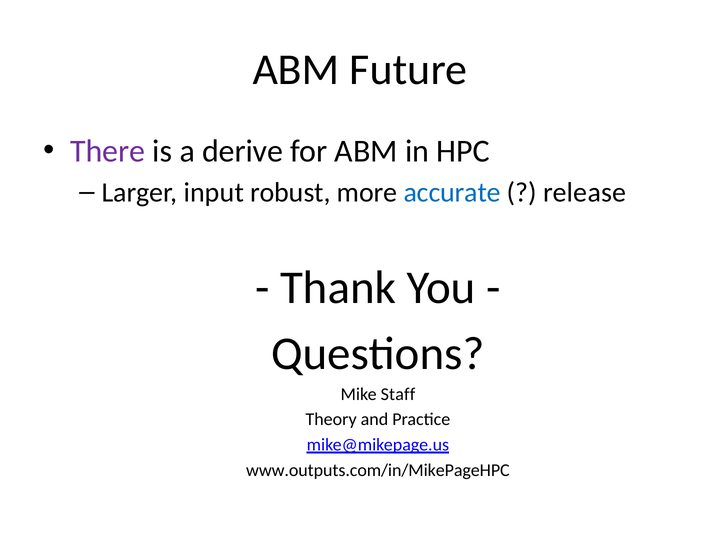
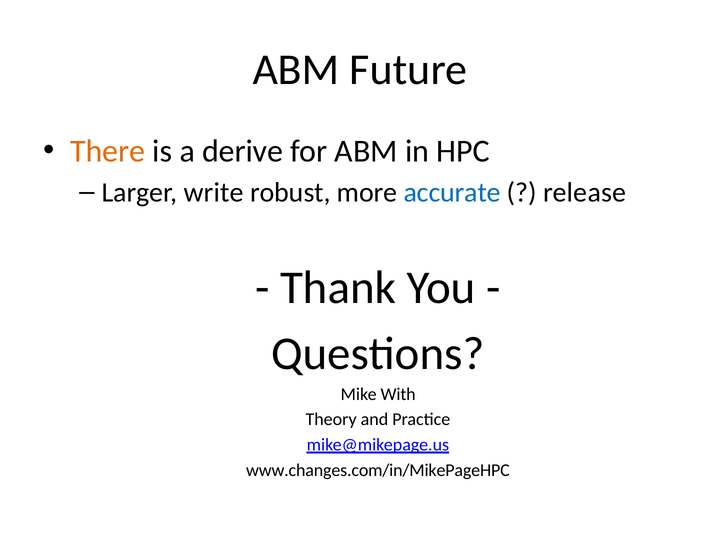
There colour: purple -> orange (108, 151)
input: input -> write (214, 192)
Staff: Staff -> With (398, 394)
www.outputs.com/in/MikePageHPC: www.outputs.com/in/MikePageHPC -> www.changes.com/in/MikePageHPC (378, 470)
